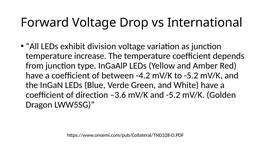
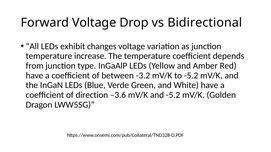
International: International -> Bidirectional (205, 23)
division: division -> changes (102, 46)
-4.2: -4.2 -> -3.2 (143, 76)
